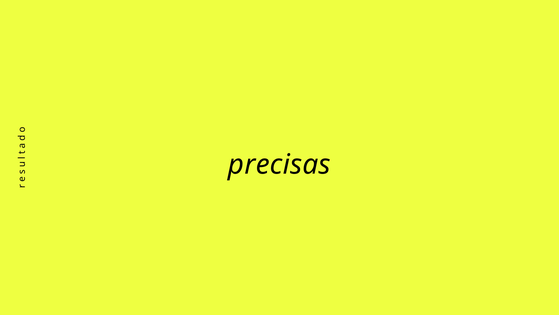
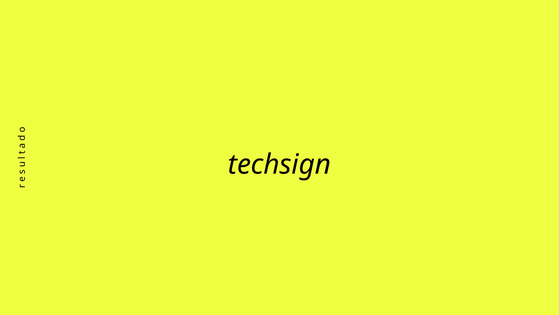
precisas: precisas -> techsign (279, 164)
